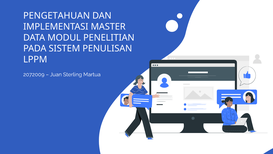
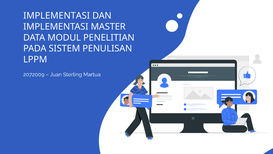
PENGETAHUAN: PENGETAHUAN -> IMPLEMENTASI (57, 16)
